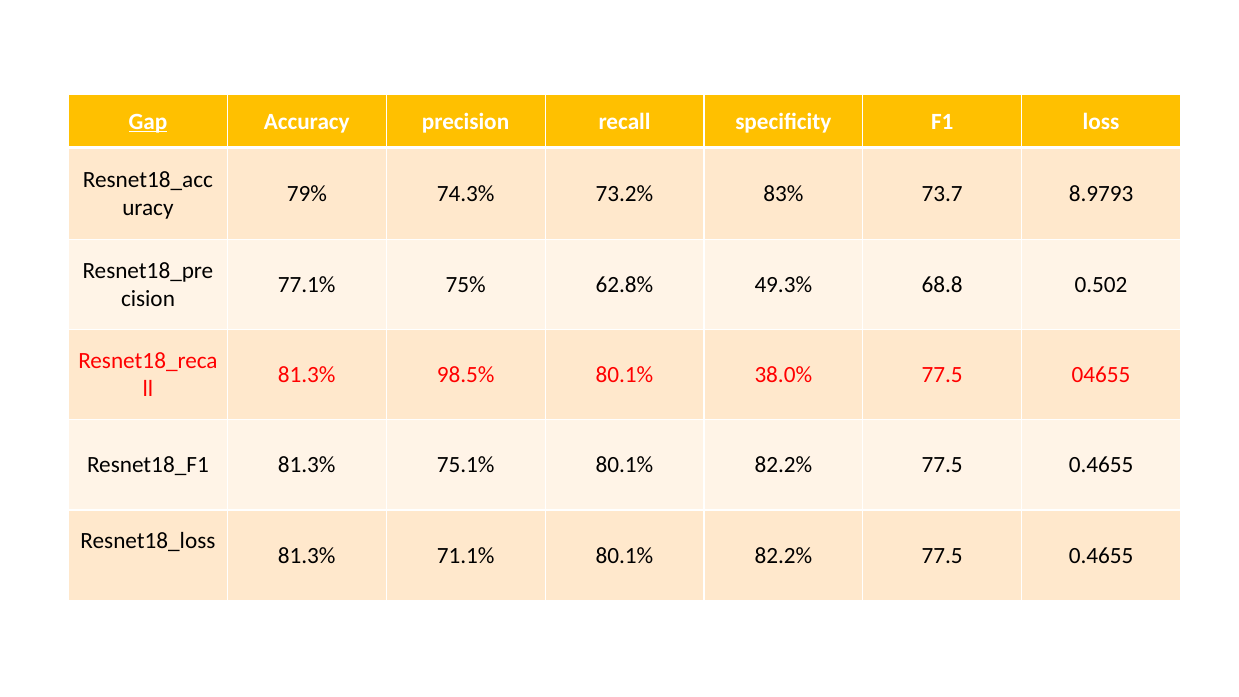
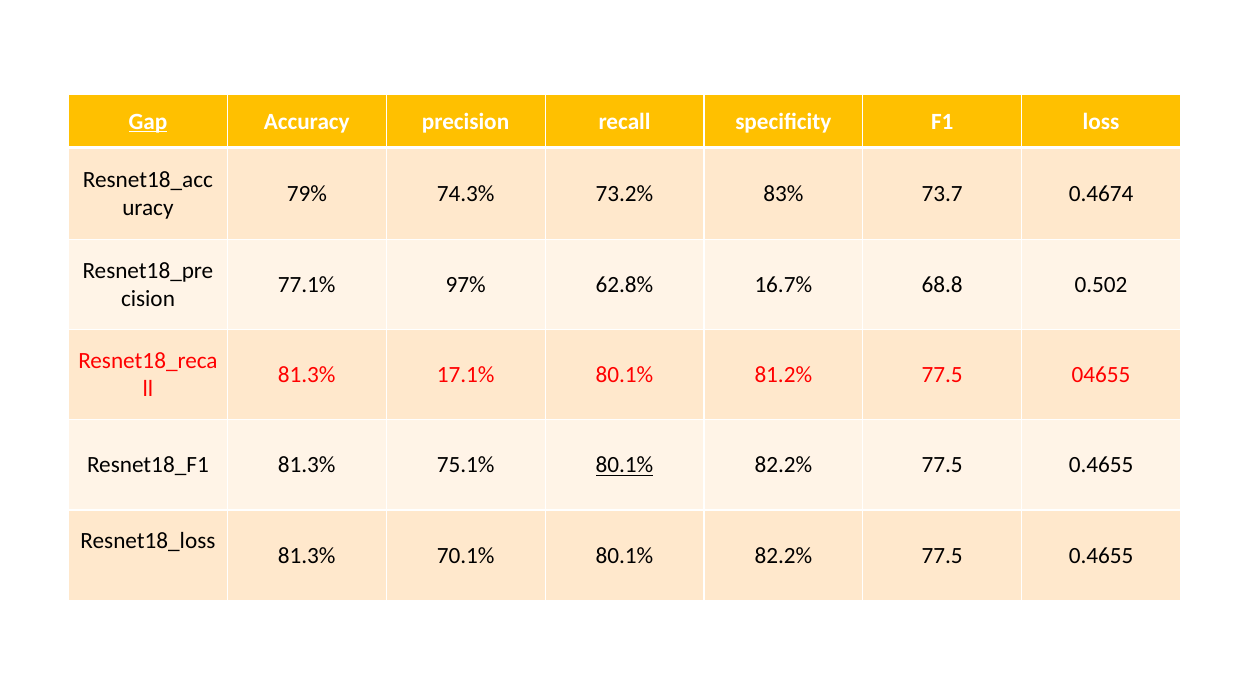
8.9793: 8.9793 -> 0.4674 (1101, 194)
75%: 75% -> 97% (466, 285)
49.3%: 49.3% -> 16.7% (783, 285)
98.5%: 98.5% -> 17.1% (466, 375)
38.0%: 38.0% -> 81.2% (783, 375)
80.1% underline: none -> present (624, 465)
71.1%: 71.1% -> 70.1% (466, 555)
